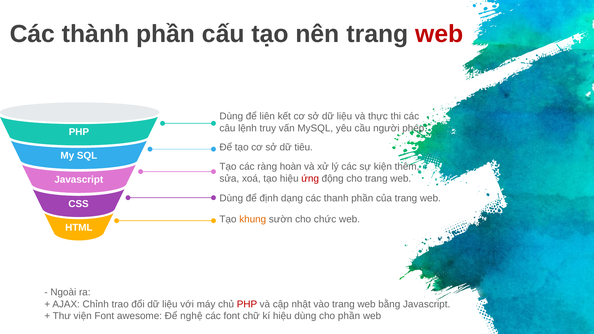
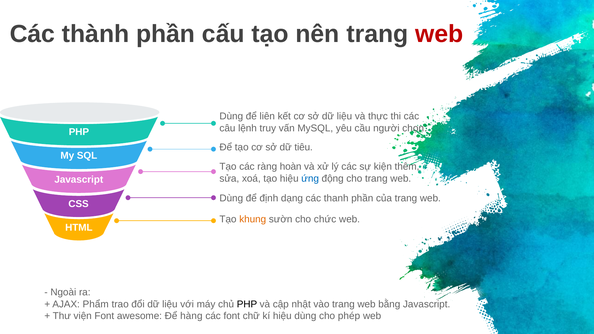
phép: phép -> chọn (415, 128)
ứng colour: red -> blue (310, 179)
Chỉnh: Chỉnh -> Phẩm (96, 304)
PHP colour: red -> black (247, 304)
nghệ: nghệ -> hàng (191, 316)
cho phần: phần -> phép (349, 316)
